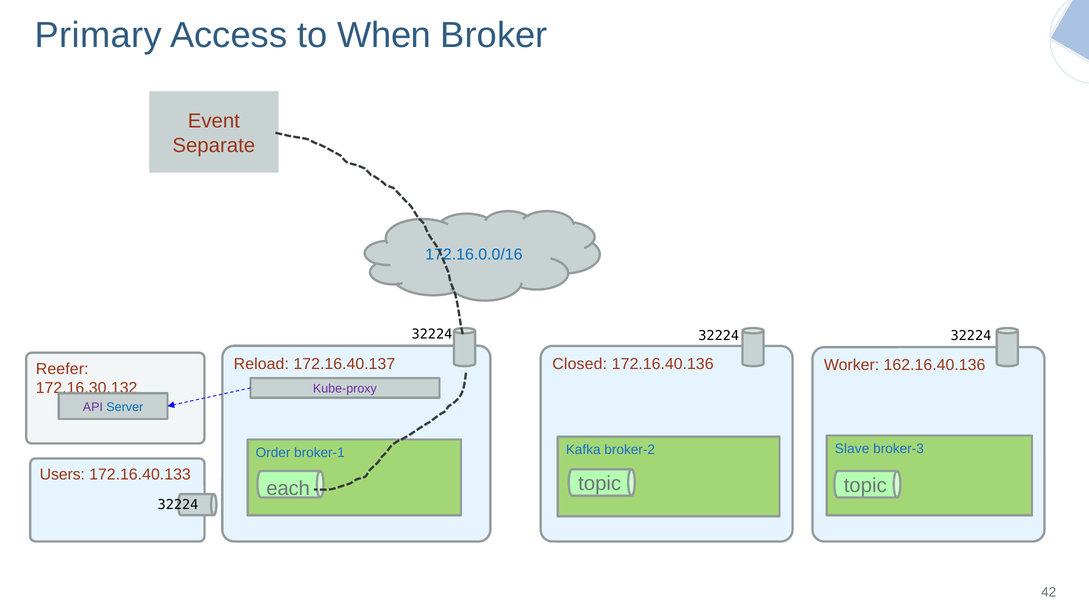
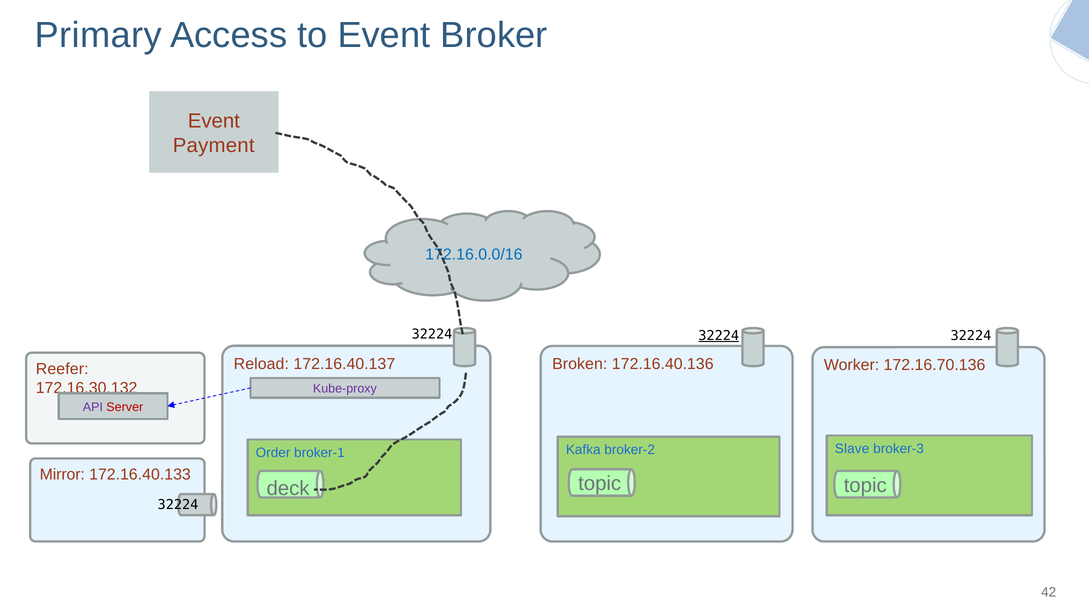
to When: When -> Event (384, 36)
Separate: Separate -> Payment (214, 146)
32224 underline: none -> present (719, 336)
Closed: Closed -> Broken (580, 364)
162.16.40.136: 162.16.40.136 -> 172.16.70.136 (935, 366)
Server colour: blue -> red (125, 407)
Users: Users -> Mirror (62, 475)
each: each -> deck (288, 489)
